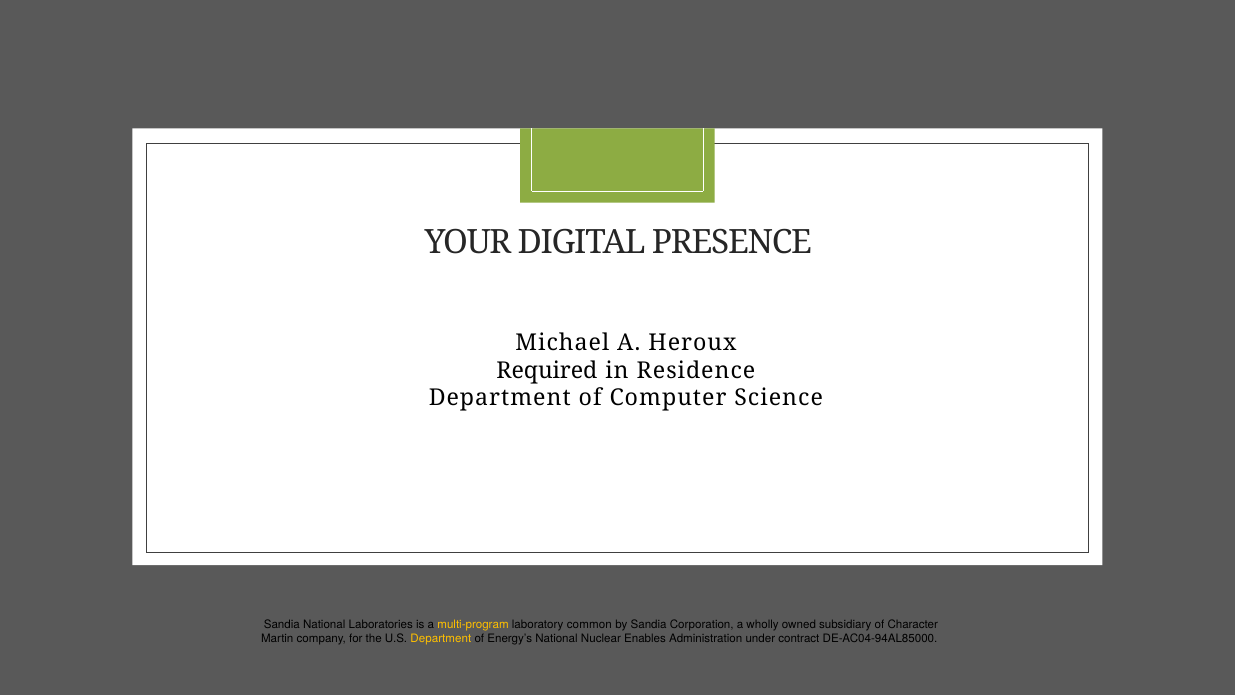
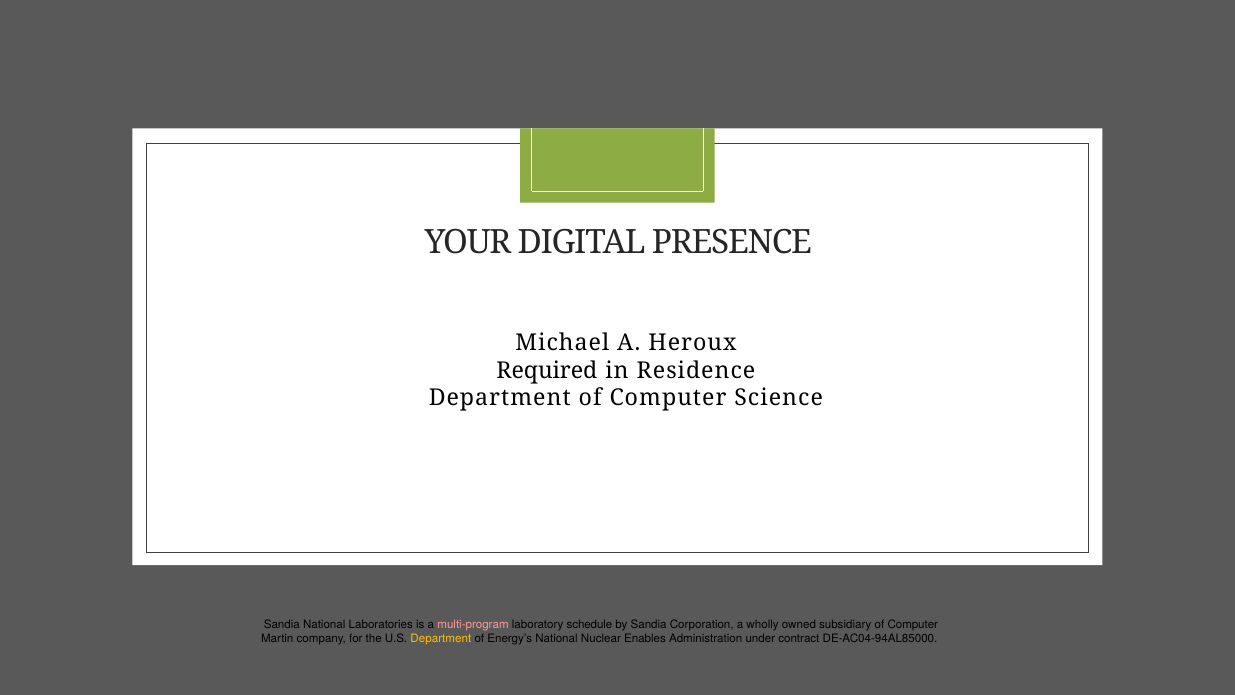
multi-program colour: yellow -> pink (473, 625)
common: common -> schedule (589, 625)
subsidiary of Character: Character -> Computer (913, 625)
